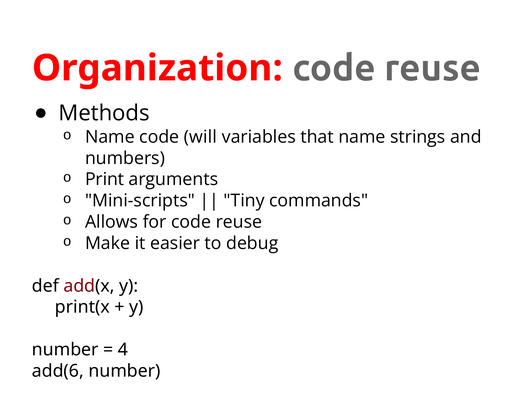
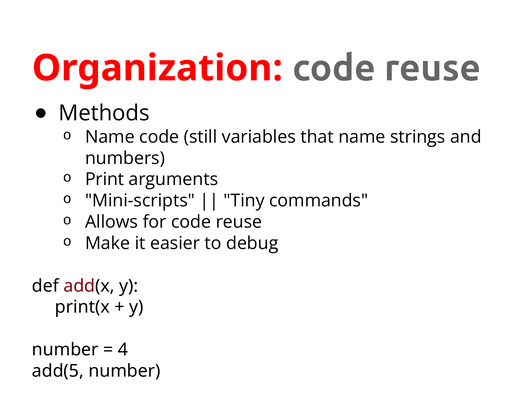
will: will -> still (200, 137)
add(6: add(6 -> add(5 (58, 371)
